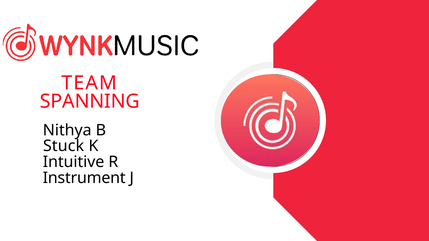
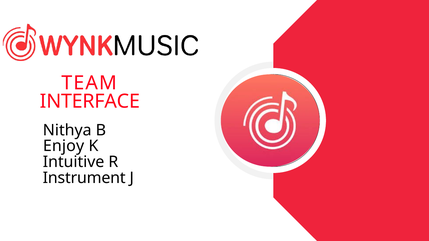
SPANNING: SPANNING -> INTERFACE (90, 102)
Stuck: Stuck -> Enjoy (64, 146)
